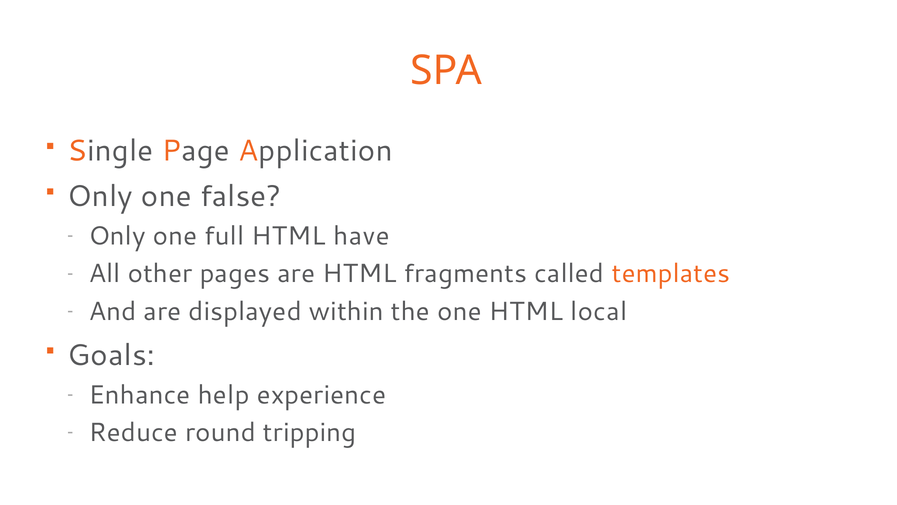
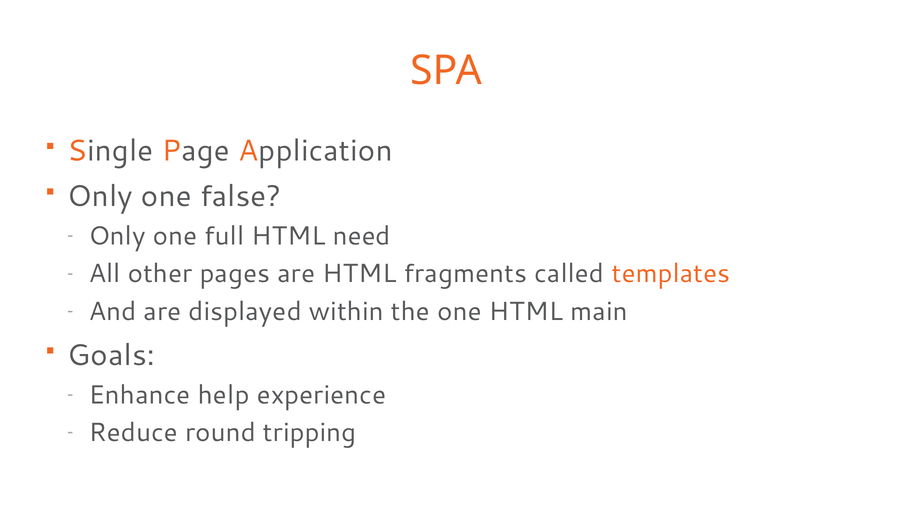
have: have -> need (362, 236)
local: local -> main (599, 311)
